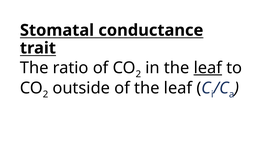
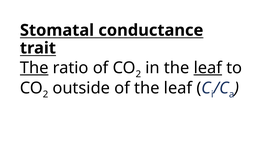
The underline: none -> present (34, 68)
